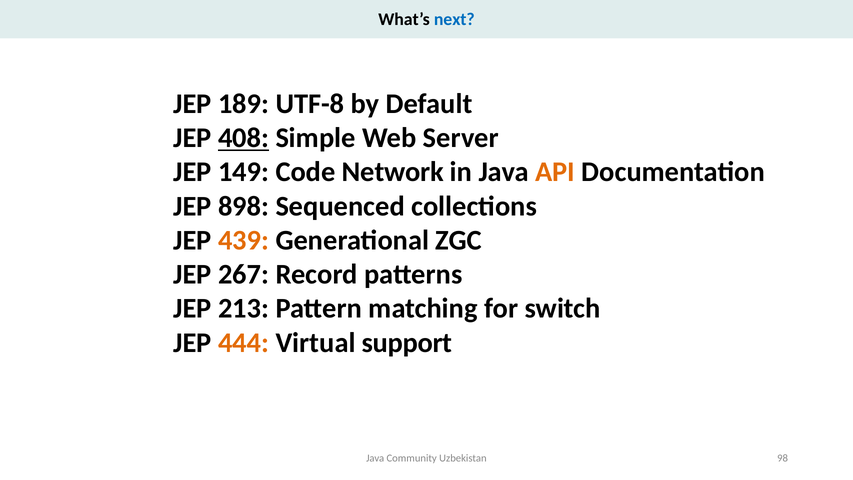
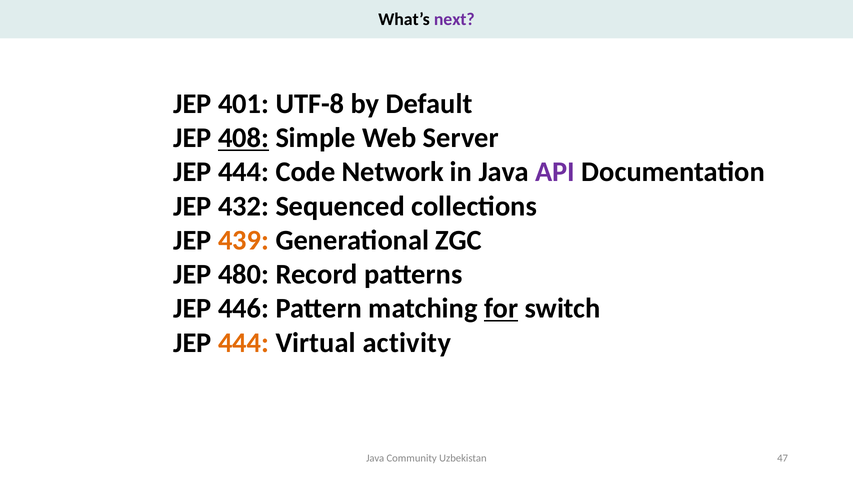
next colour: blue -> purple (454, 19)
189: 189 -> 401 (244, 104)
149: 149 -> 444 (244, 172)
API colour: orange -> purple (555, 172)
898: 898 -> 432 (244, 206)
267: 267 -> 480 (244, 274)
213: 213 -> 446 (244, 308)
for underline: none -> present (501, 308)
support: support -> activity (407, 343)
98: 98 -> 47 (783, 458)
